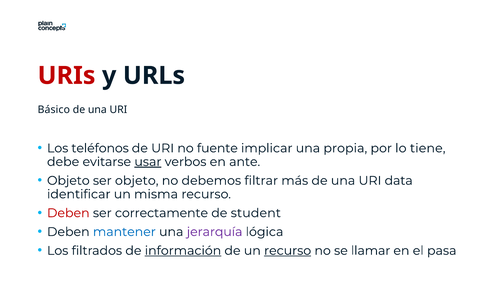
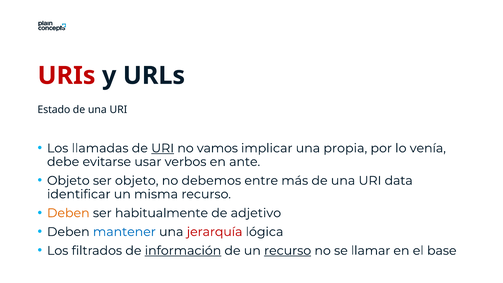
Básico: Básico -> Estado (54, 110)
teléfonos: teléfonos -> llamadas (100, 148)
URI underline: none -> present (163, 148)
fuente: fuente -> vamos (217, 148)
tiene: tiene -> venía (428, 148)
usar underline: present -> none (148, 162)
filtrar: filtrar -> entre (261, 181)
Deben colour: red -> orange (68, 213)
correctamente: correctamente -> habitualmente (162, 213)
student: student -> adjetivo (256, 213)
jerarquía colour: purple -> red (215, 232)
pasa: pasa -> base (442, 251)
